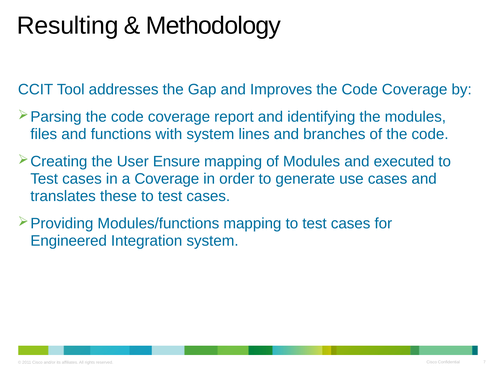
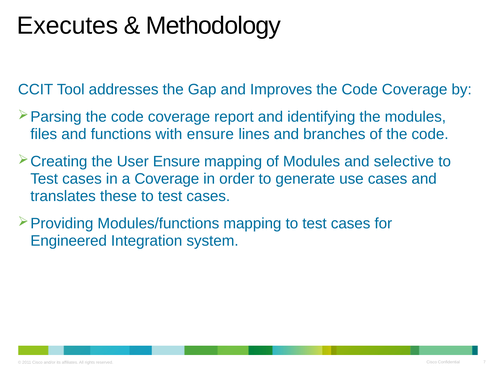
Resulting: Resulting -> Executes (68, 26)
with system: system -> ensure (210, 134)
executed: executed -> selective (404, 162)
